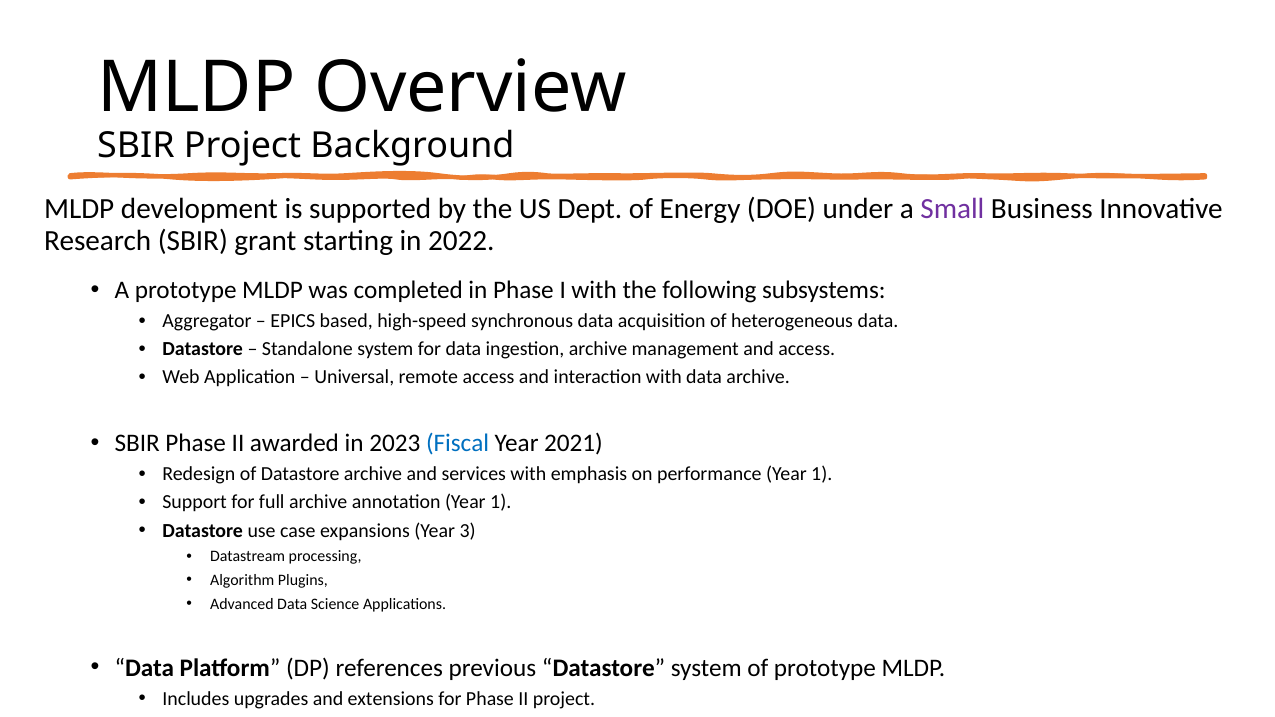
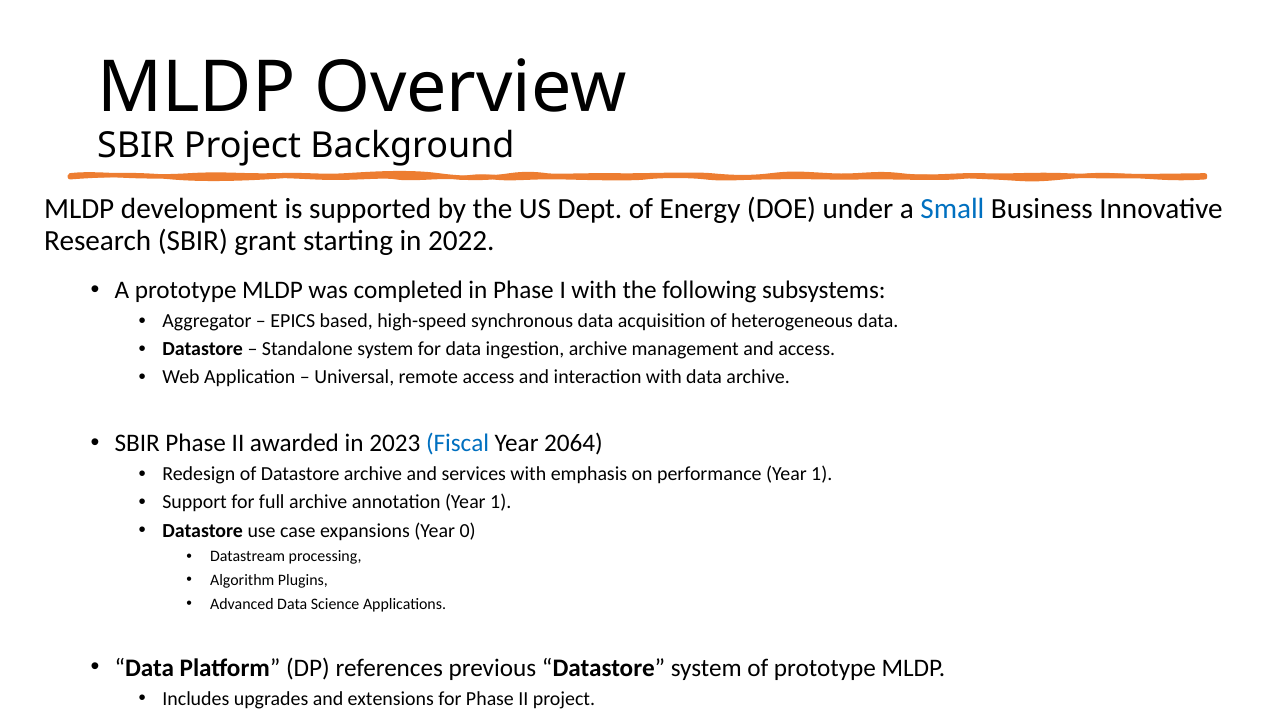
Small colour: purple -> blue (952, 209)
2021: 2021 -> 2064 (573, 443)
3: 3 -> 0 (468, 531)
